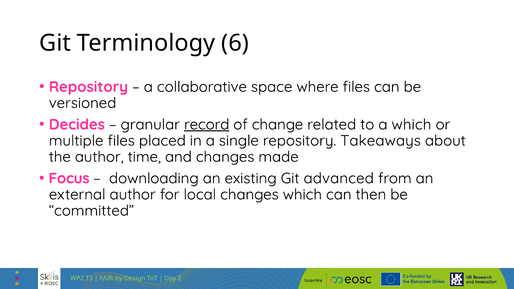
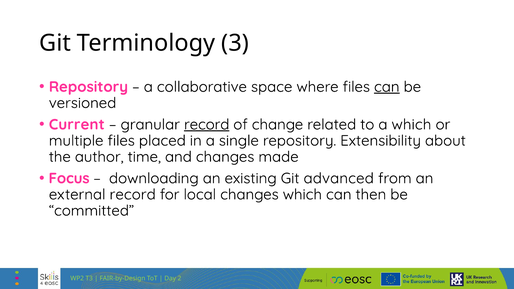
6: 6 -> 3 (235, 43)
can underline: none -> present (387, 87)
Decides: Decides -> Current (77, 125)
Takeaways: Takeaways -> Extensibility (381, 141)
external author: author -> record (133, 195)
